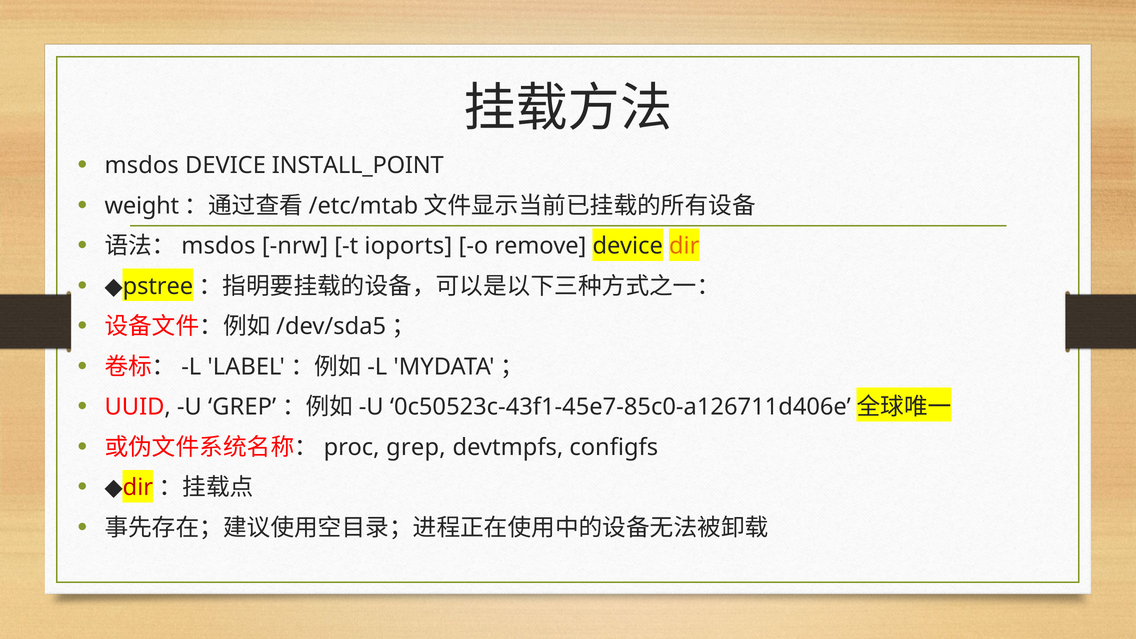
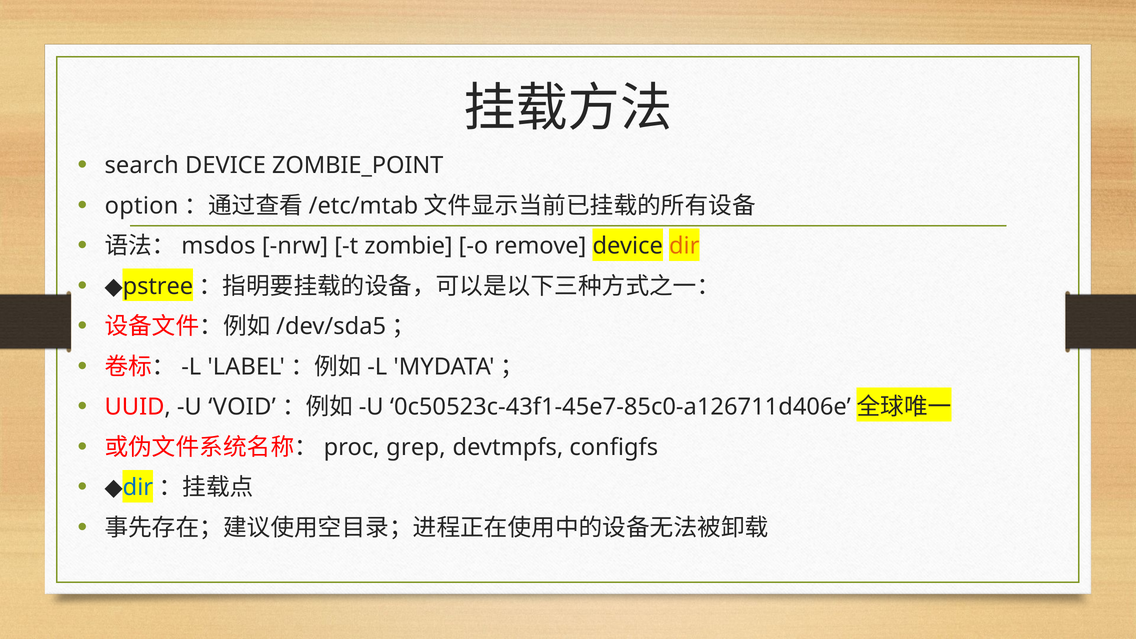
msdos: msdos -> search (142, 165)
INSTALL_POINT: INSTALL_POINT -> ZOMBIE_POINT (358, 165)
weight: weight -> option (142, 206)
ioports: ioports -> zombie (409, 246)
U GREP: GREP -> VOID (242, 407)
dir colour: red -> blue (138, 487)
